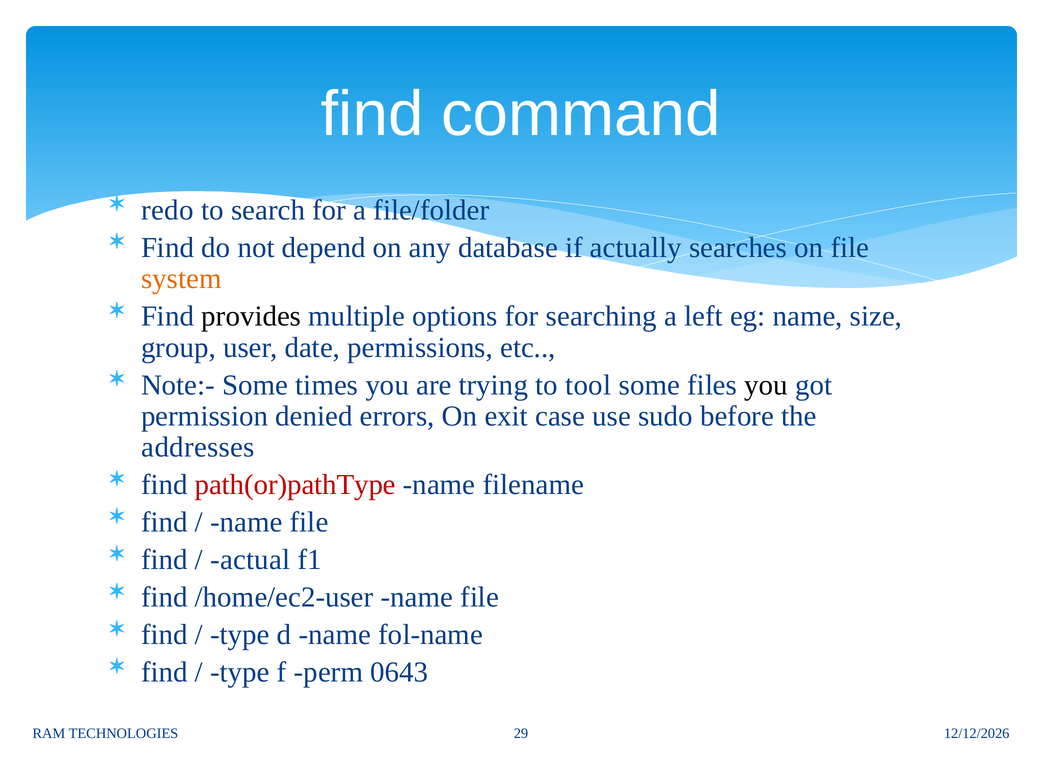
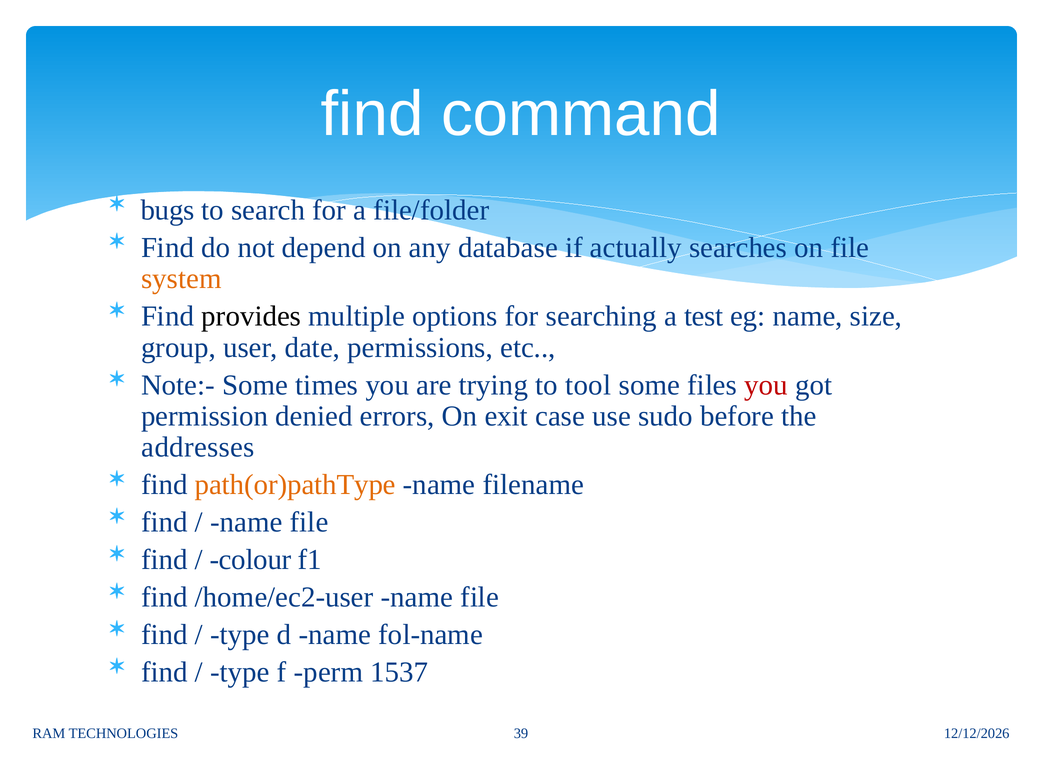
redo: redo -> bugs (168, 210)
left: left -> test (704, 316)
you colour: black -> red (766, 385)
path(or)pathType colour: red -> orange (295, 485)
actual: actual -> colour (251, 560)
0643: 0643 -> 1537 (399, 673)
29: 29 -> 39 (521, 734)
